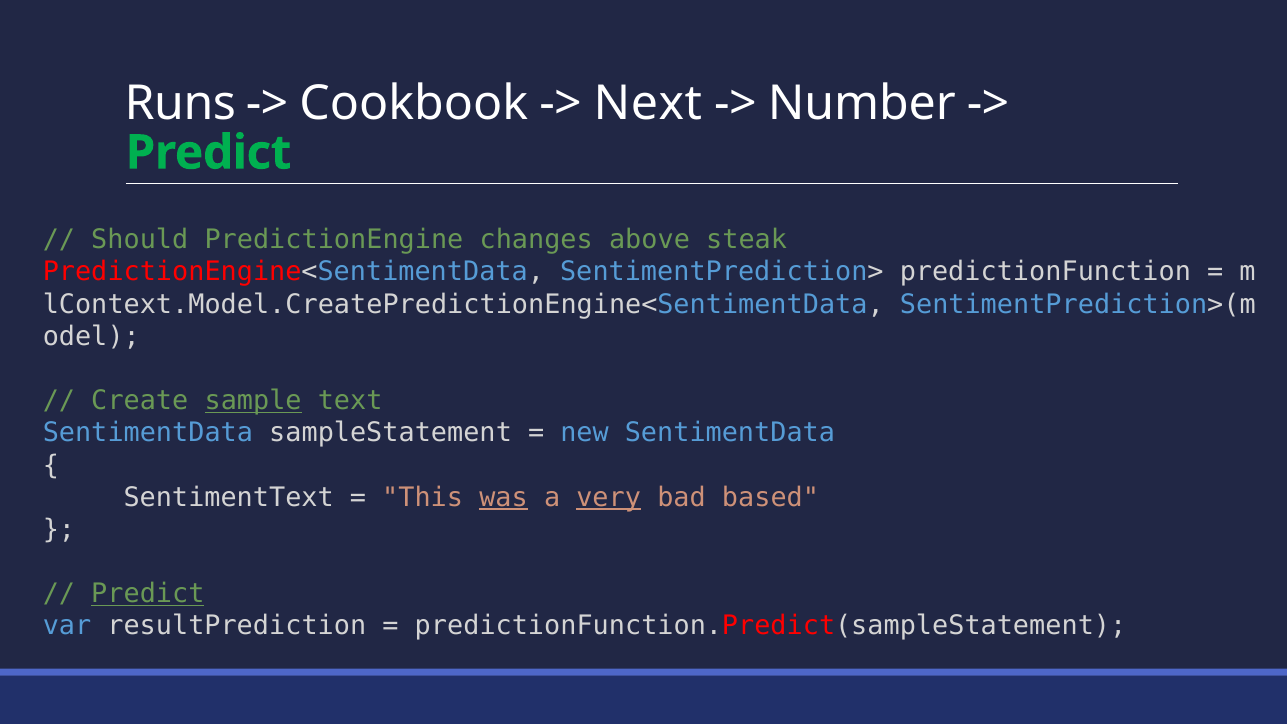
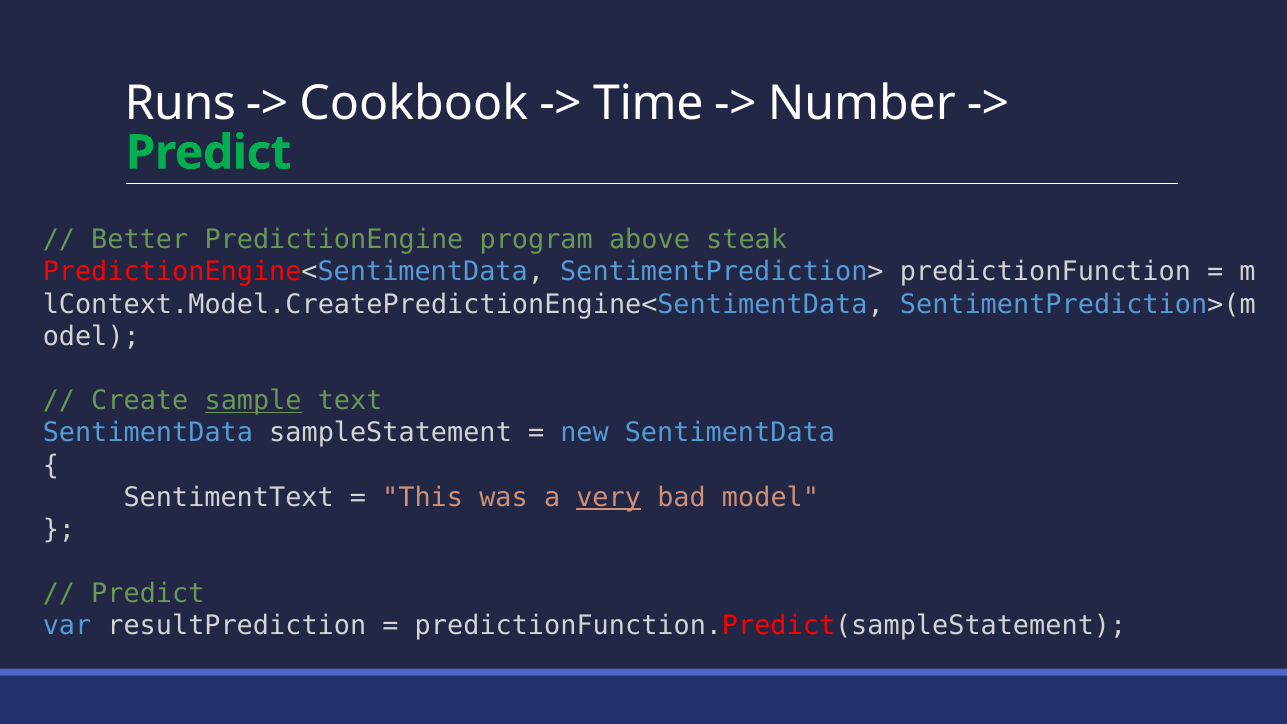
Next: Next -> Time (648, 104)
Should: Should -> Better (140, 240)
changes: changes -> program (536, 240)
was underline: present -> none (504, 497)
based: based -> model (771, 497)
Predict underline: present -> none (148, 594)
